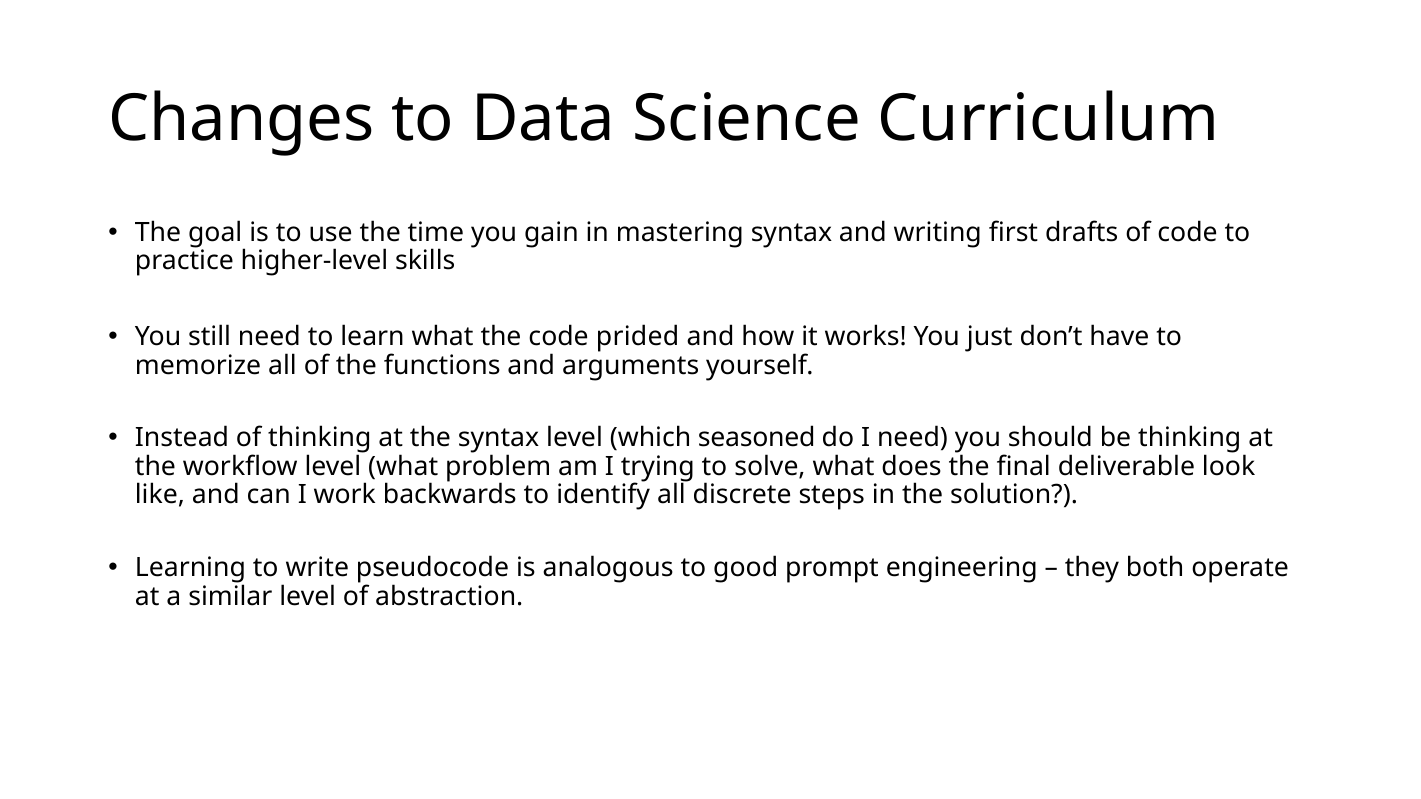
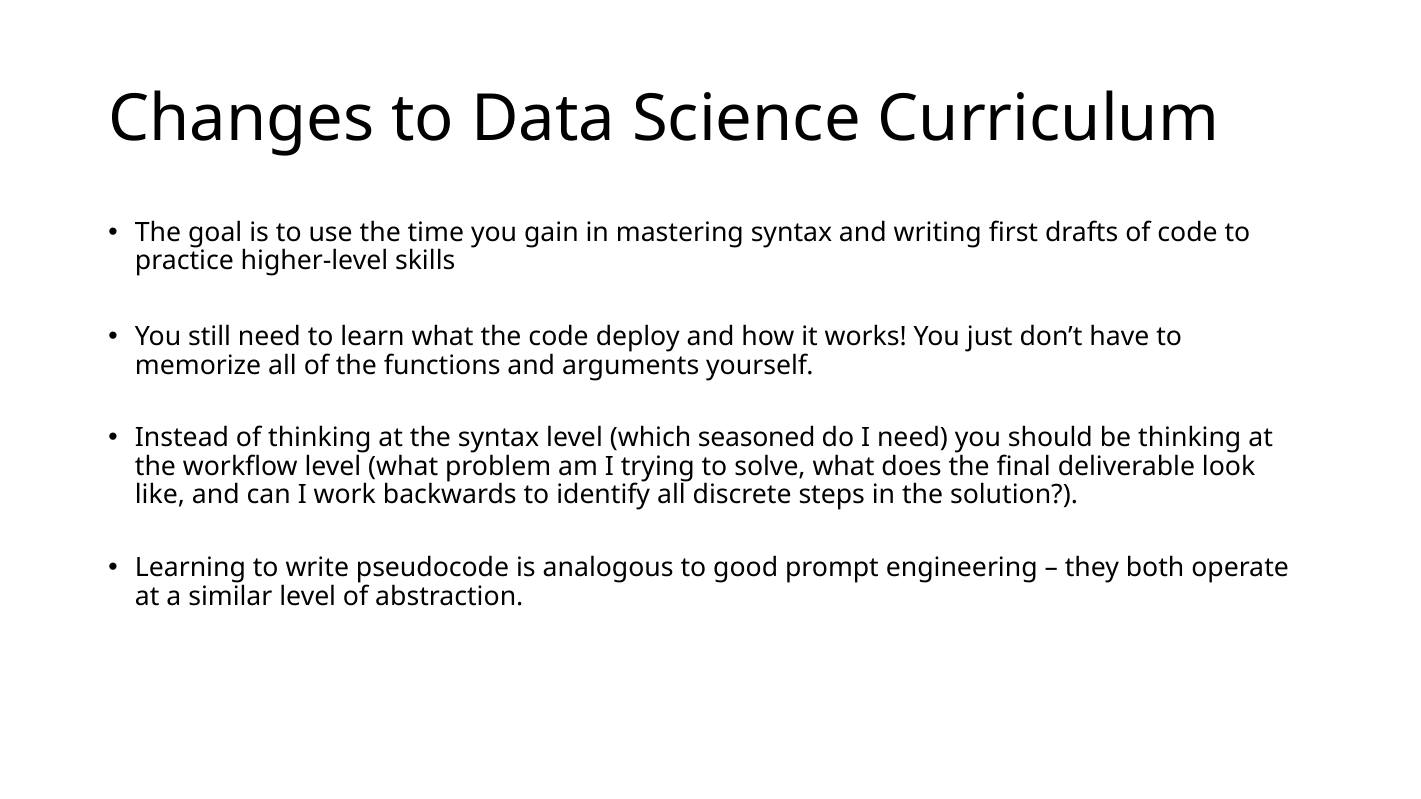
prided: prided -> deploy (638, 337)
